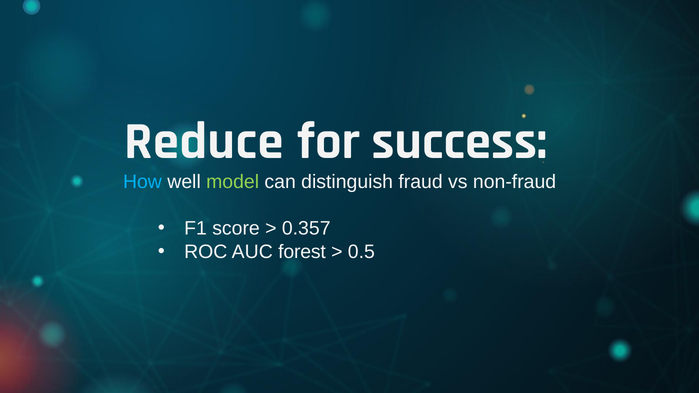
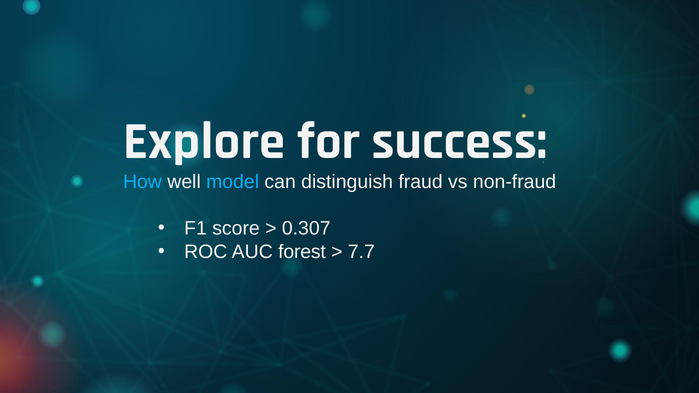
Reduce: Reduce -> Explore (204, 141)
model colour: light green -> light blue (233, 182)
0.357: 0.357 -> 0.307 (306, 229)
0.5: 0.5 -> 7.7 (361, 252)
